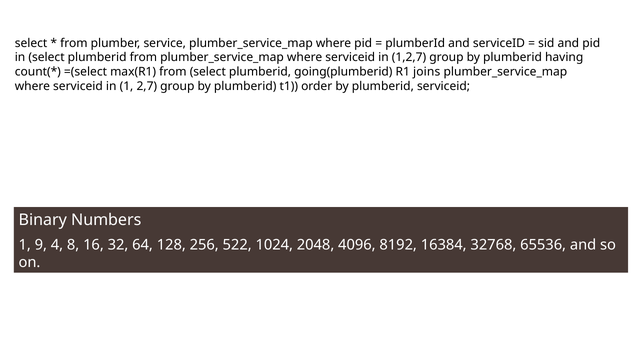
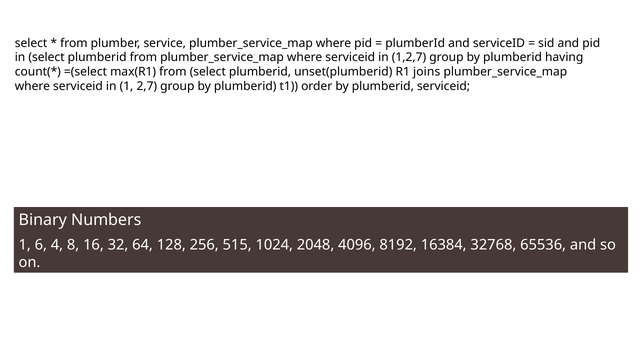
going(plumberid: going(plumberid -> unset(plumberid (343, 72)
9: 9 -> 6 (41, 245)
522: 522 -> 515 (237, 245)
